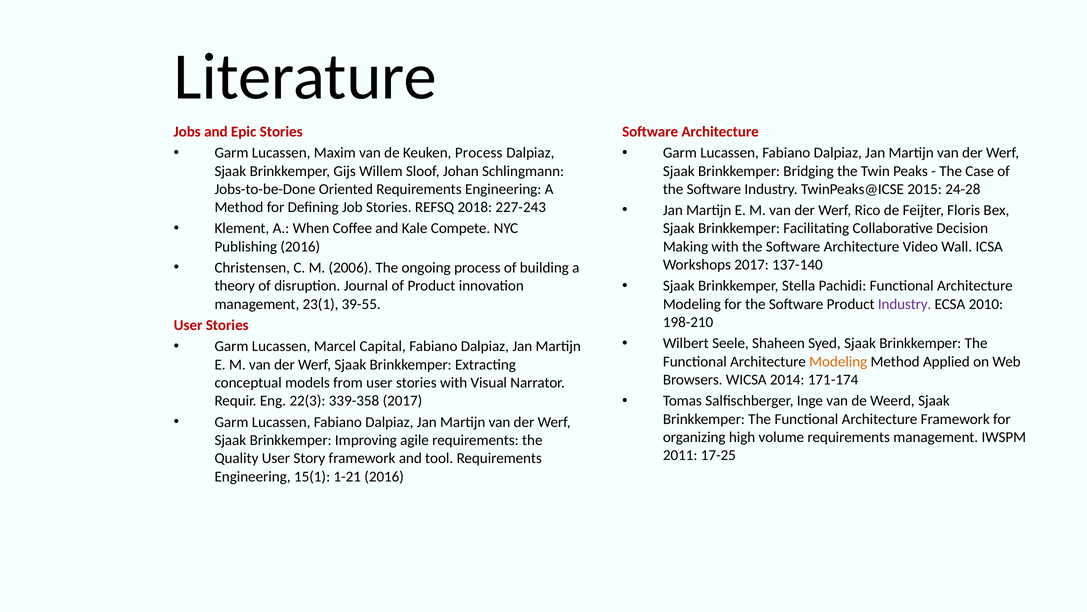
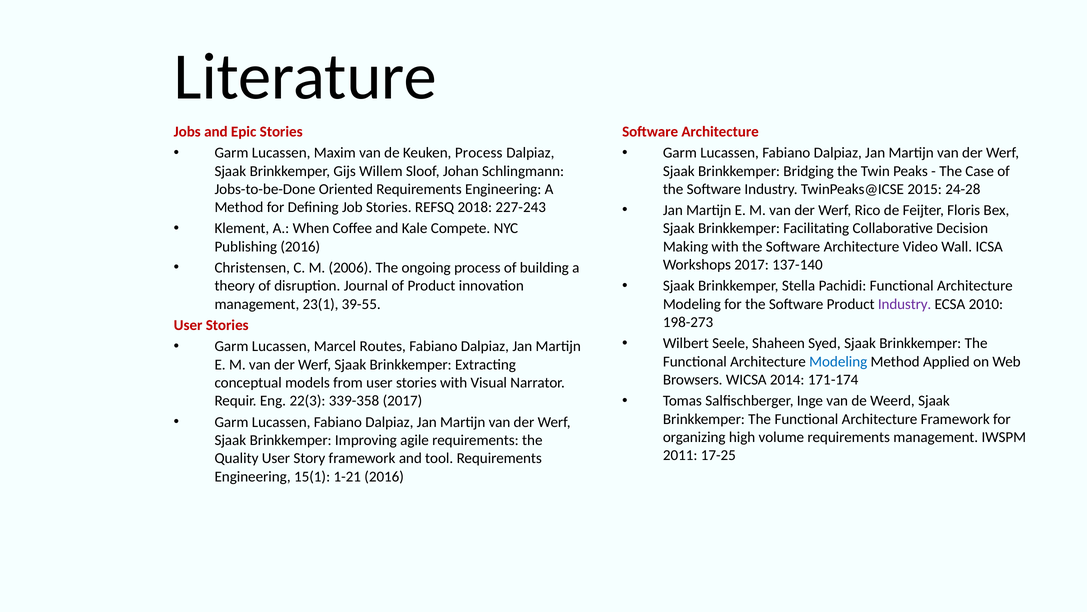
198-210: 198-210 -> 198-273 (688, 322)
Capital: Capital -> Routes (383, 346)
Modeling colour: orange -> blue (838, 362)
